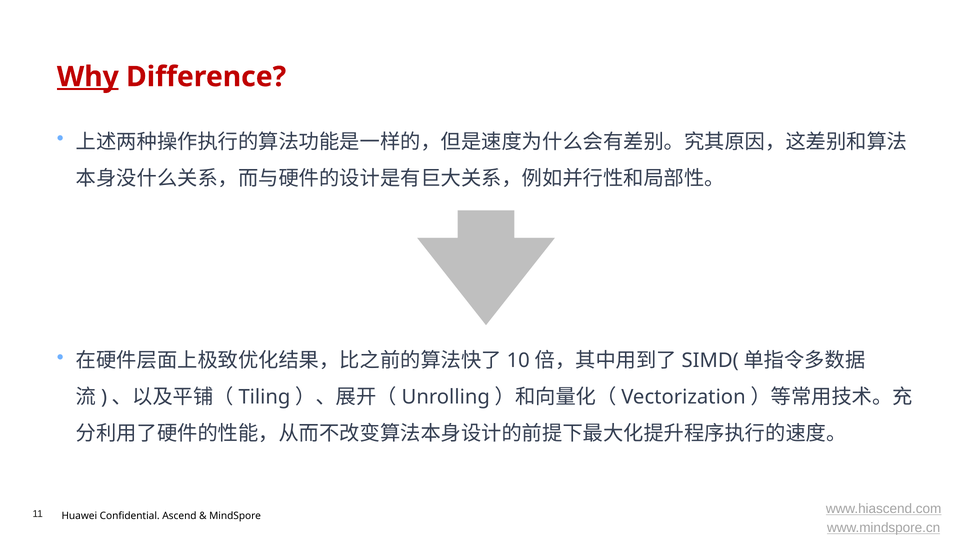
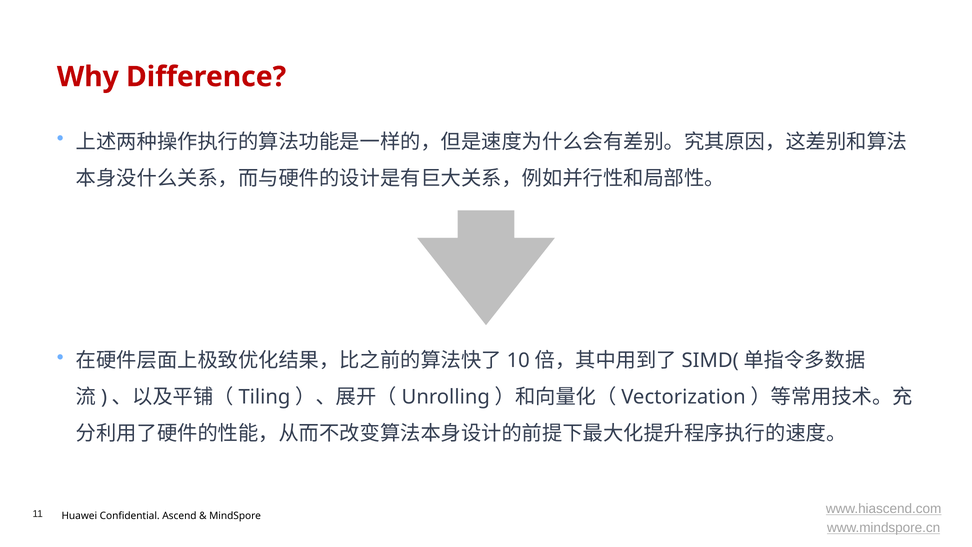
Why underline: present -> none (88, 77)
